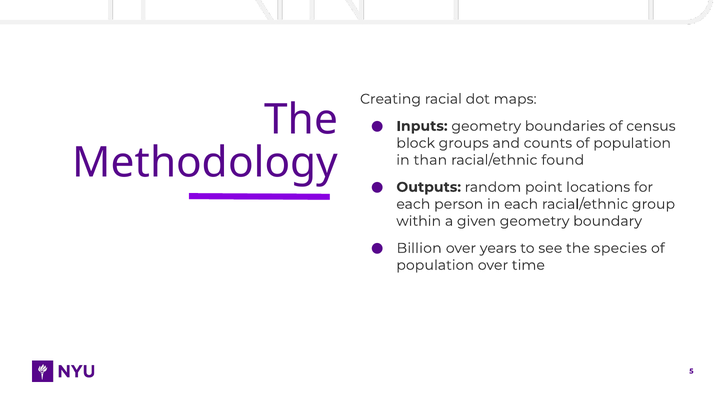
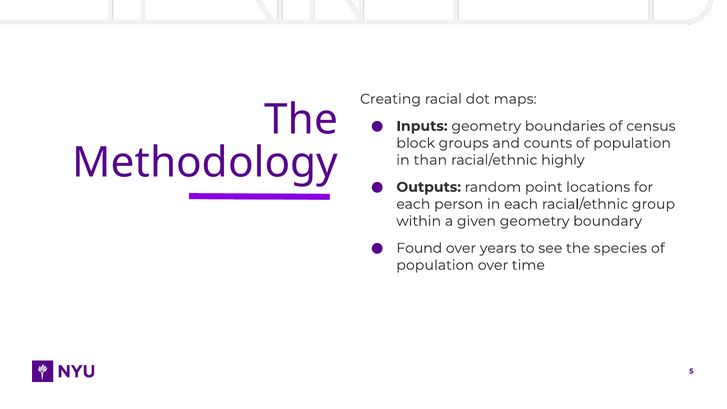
found: found -> highly (563, 160)
Billion: Billion -> Found (419, 248)
